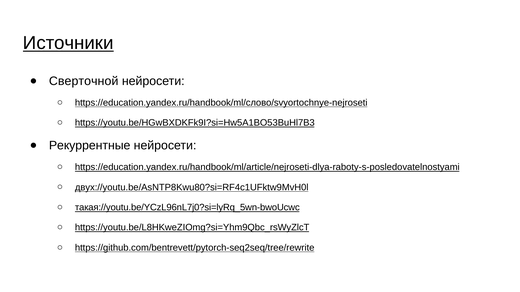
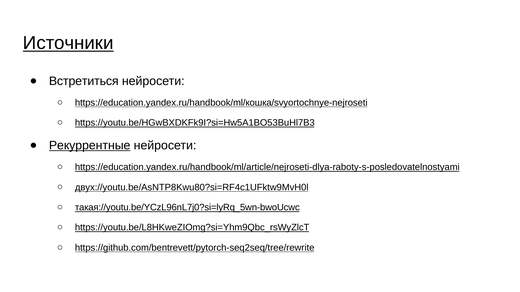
Сверточной: Сверточной -> Встретиться (84, 81)
https://education.yandex.ru/handbook/ml/слово/svyortochnye-nejroseti: https://education.yandex.ru/handbook/ml/слово/svyortochnye-nejroseti -> https://education.yandex.ru/handbook/ml/кошка/svyortochnye-nejroseti (221, 103)
Рекуррентные underline: none -> present (90, 146)
